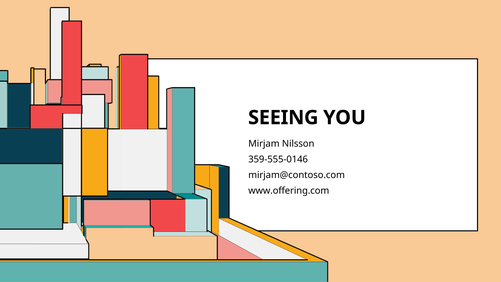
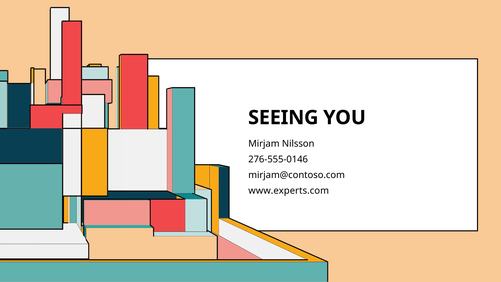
359-555-0146: 359-555-0146 -> 276-555-0146 (278, 159)
www.offering.com: www.offering.com -> www.experts.com (289, 191)
